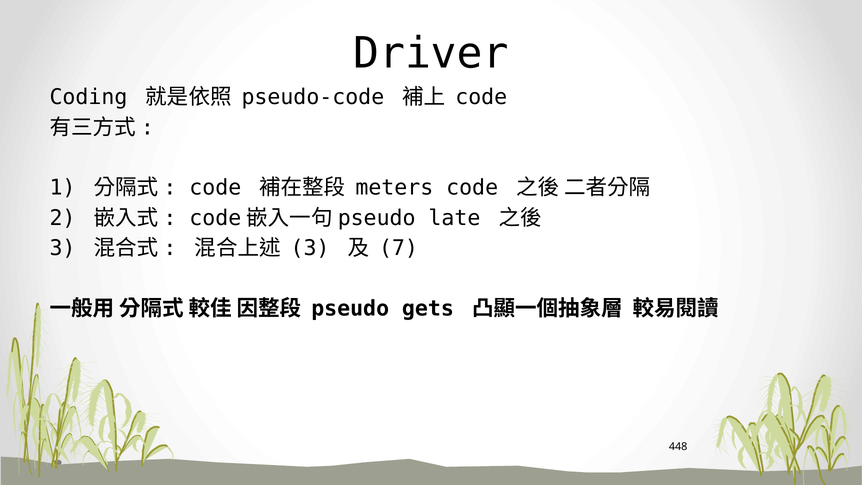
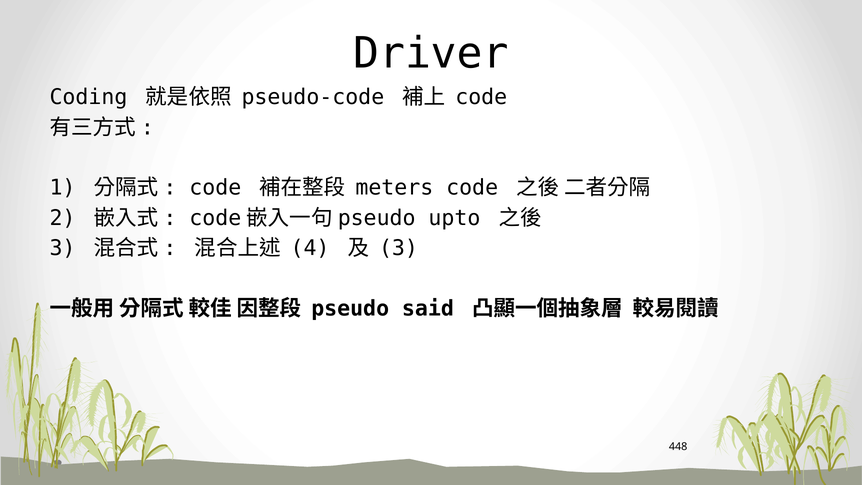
late: late -> upto (454, 218)
3: 3 -> 4 (310, 248)
7: 7 -> 3 (398, 248)
gets: gets -> said (428, 308)
